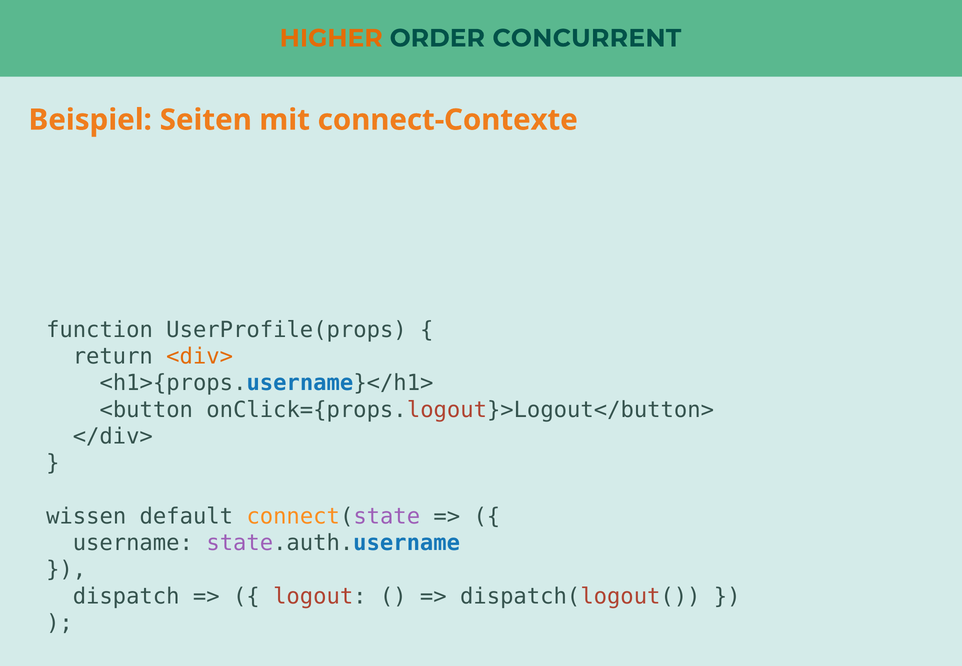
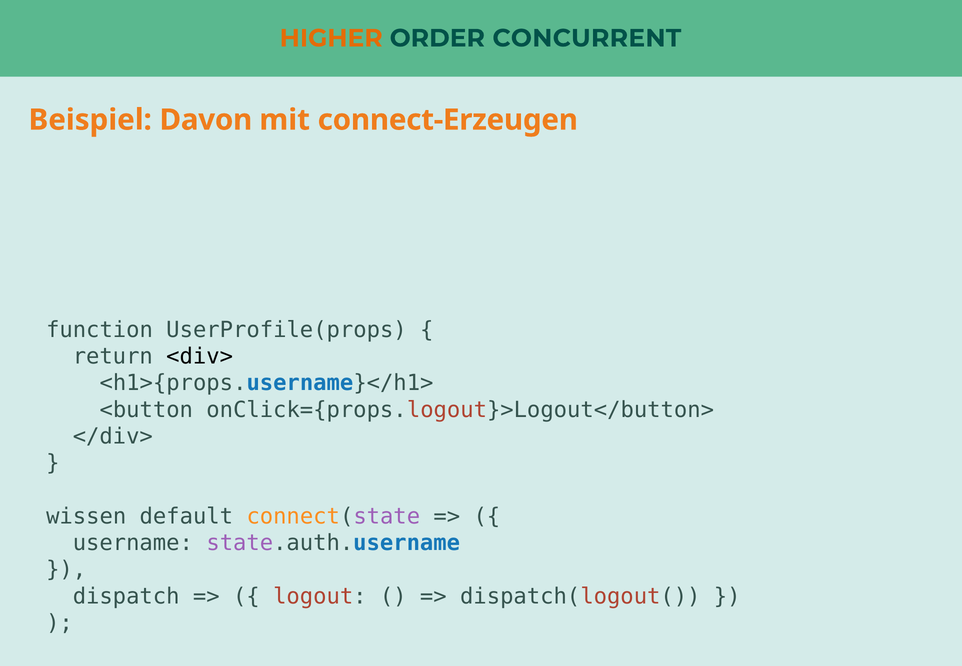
Seiten: Seiten -> Davon (206, 120)
connect-Contexte: connect-Contexte -> connect-Erzeugen (448, 120)
<div> colour: orange -> black (200, 356)
